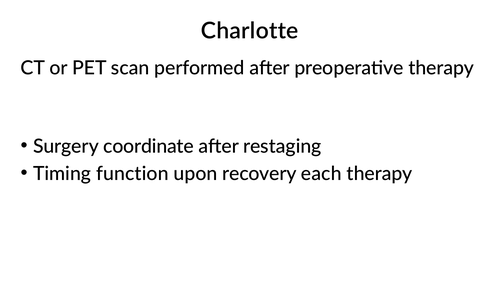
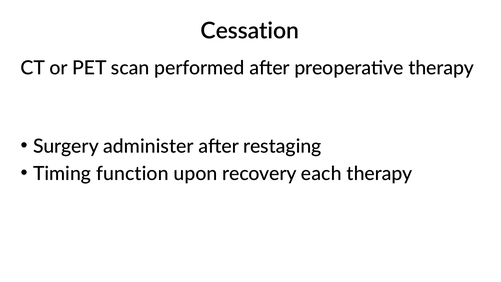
Charlotte: Charlotte -> Cessation (250, 31)
coordinate: coordinate -> administer (148, 146)
